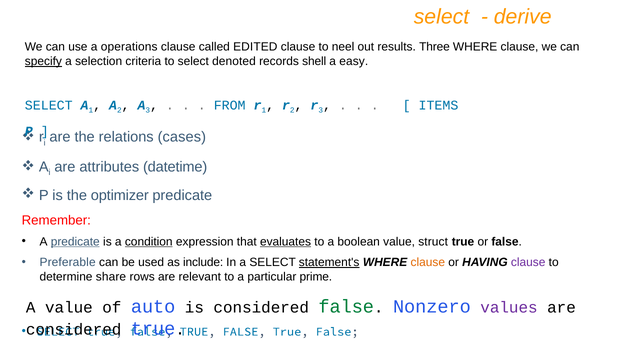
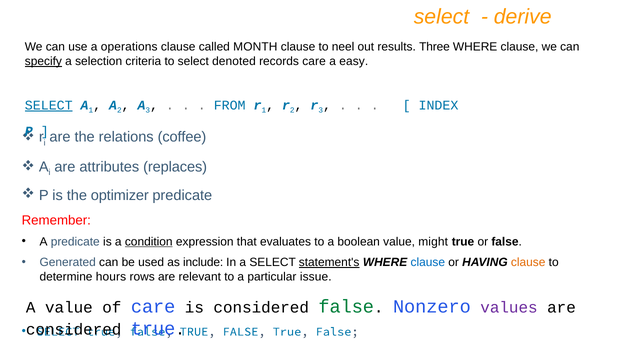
EDITED: EDITED -> MONTH (255, 47)
records shell: shell -> care (314, 61)
SELECT underline: none -> present (49, 105)
ITEMS: ITEMS -> INDEX (438, 105)
cases: cases -> coffee (182, 137)
datetime: datetime -> replaces (175, 167)
predicate underline: present -> none (75, 242)
evaluates underline: present -> none (286, 242)
struct: struct -> might (433, 242)
Preferable: Preferable -> Generated (68, 262)
clause colour: orange -> blue (428, 262)
clause colour: purple -> orange (528, 262)
share: share -> hours (111, 276)
prime: prime -> issue (316, 276)
of auto: auto -> care (153, 306)
